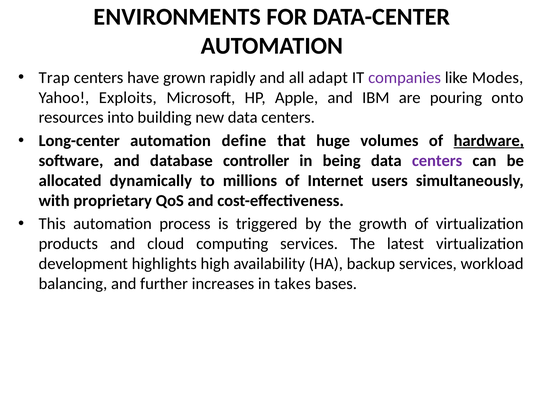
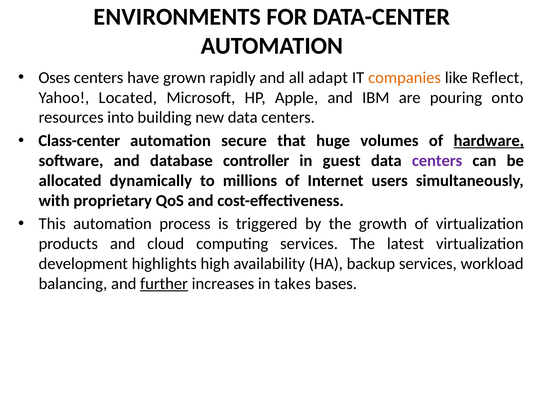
Trap: Trap -> Oses (54, 78)
companies colour: purple -> orange (405, 78)
Modes: Modes -> Reflect (498, 78)
Exploits: Exploits -> Located (128, 98)
Long-center: Long-center -> Class-center (79, 141)
define: define -> secure (244, 141)
being: being -> guest (342, 161)
further underline: none -> present (164, 284)
